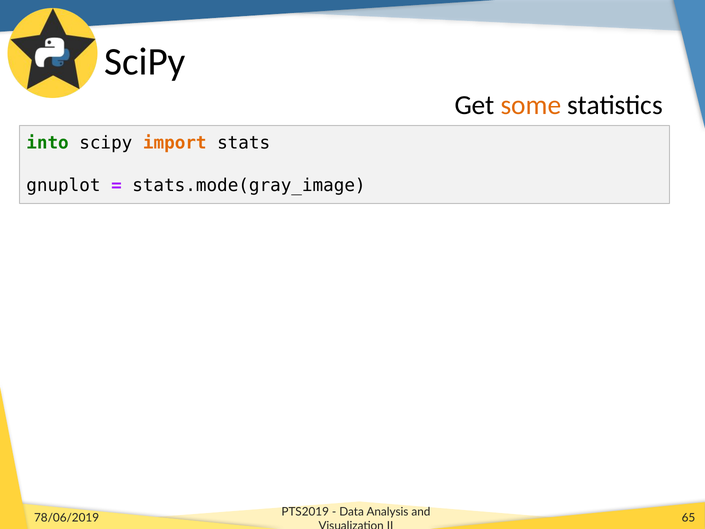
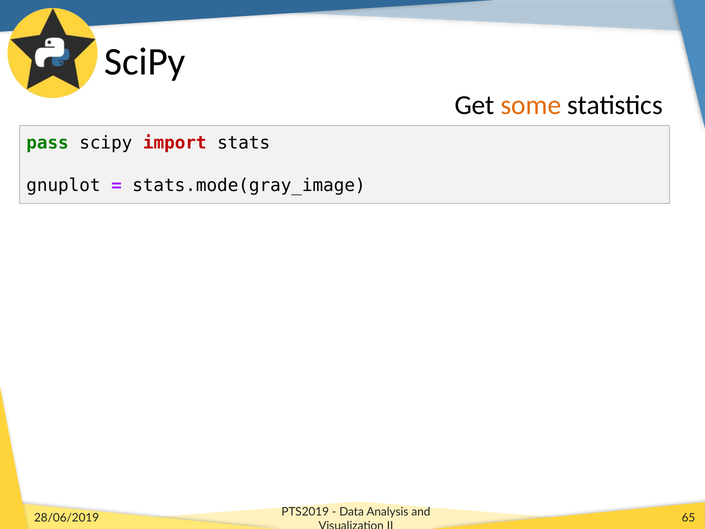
into: into -> pass (48, 143)
import colour: orange -> red (175, 143)
78/06/2019: 78/06/2019 -> 28/06/2019 (67, 518)
